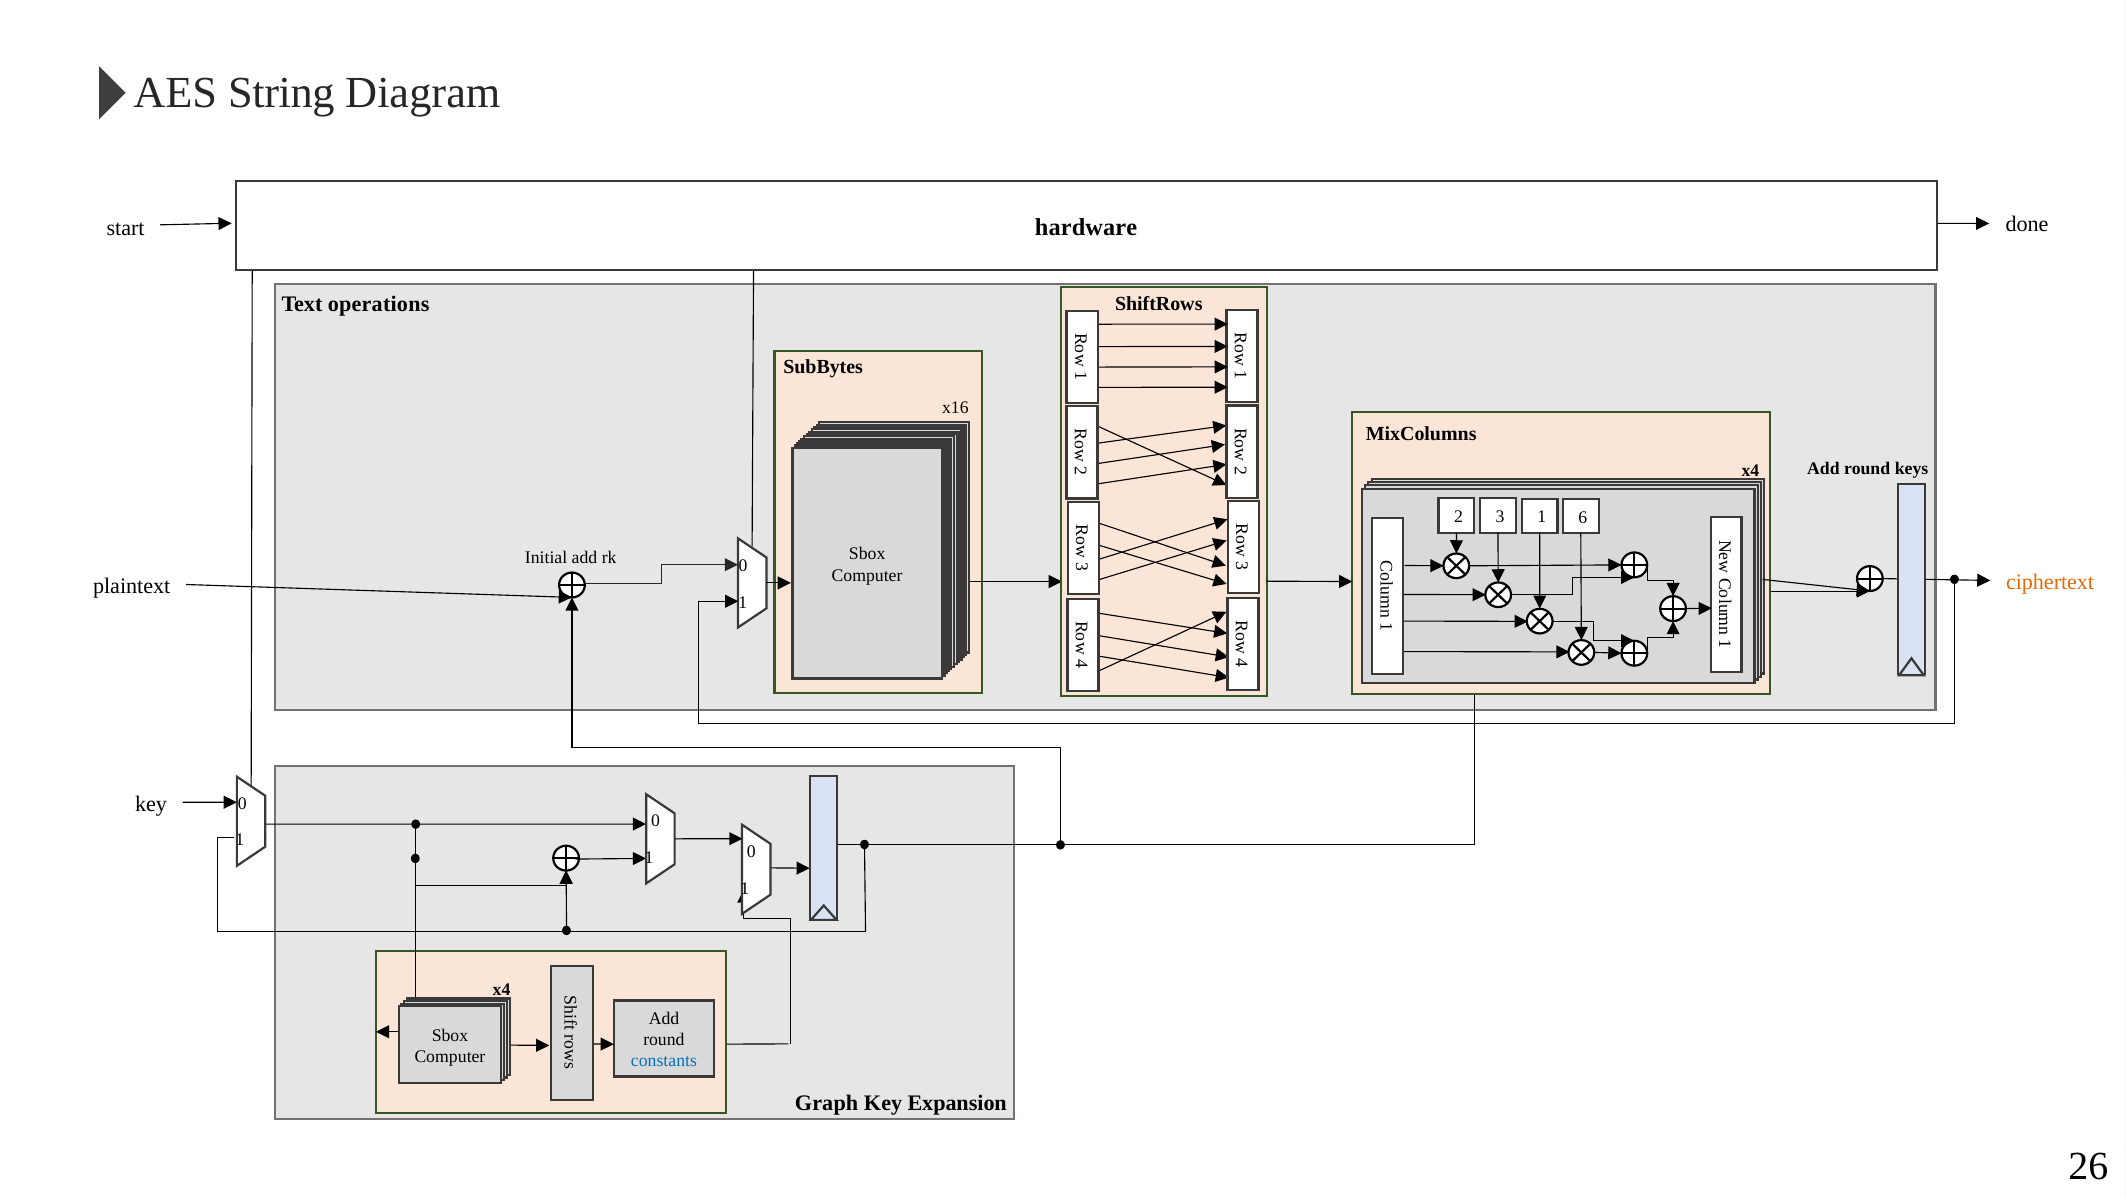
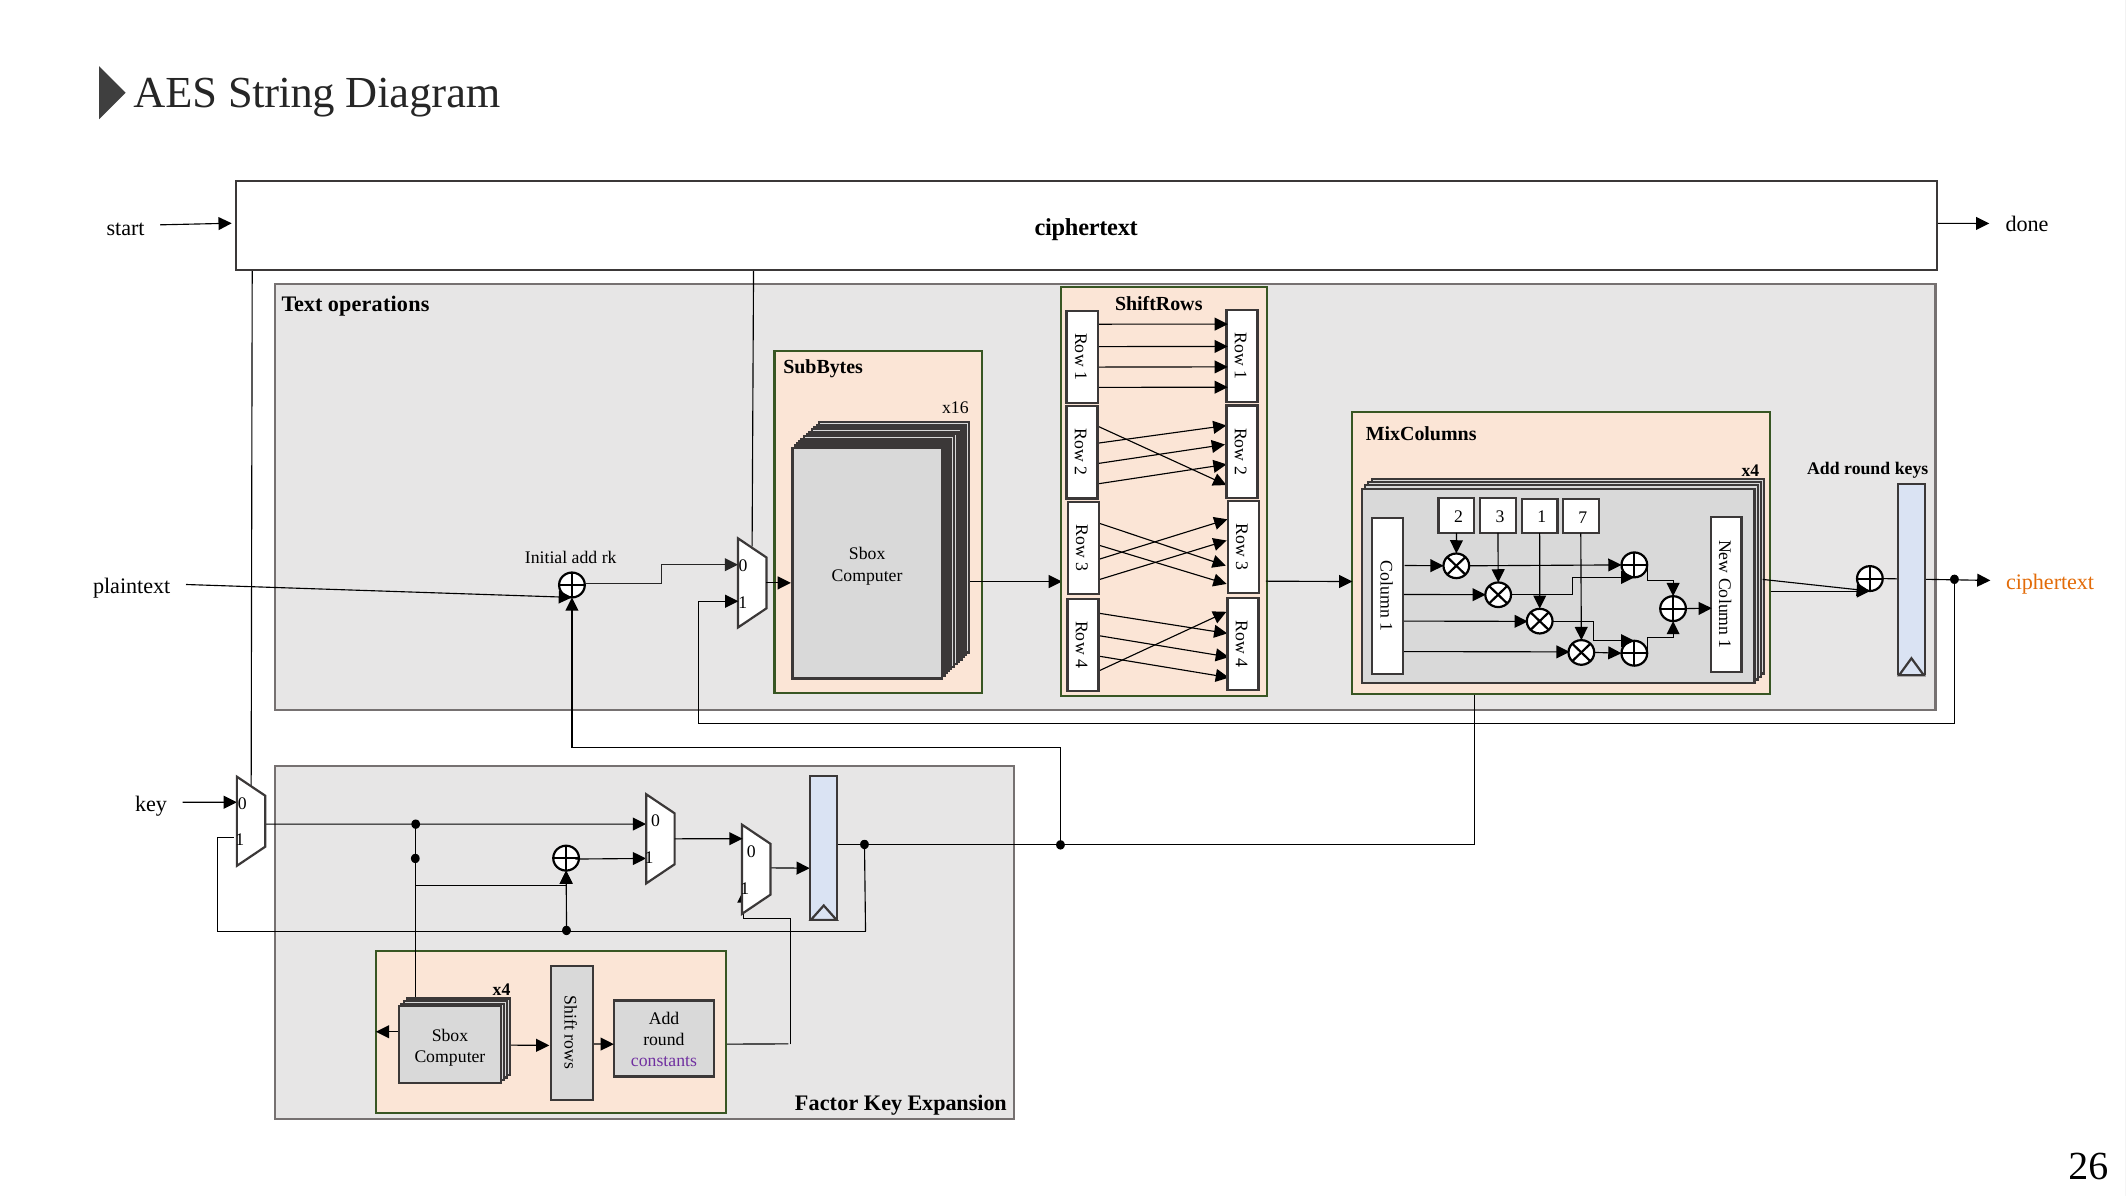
hardware: hardware -> ciphertext (1086, 227)
6: 6 -> 7 (1583, 517)
constants colour: blue -> purple (664, 1061)
Graph: Graph -> Factor (827, 1103)
